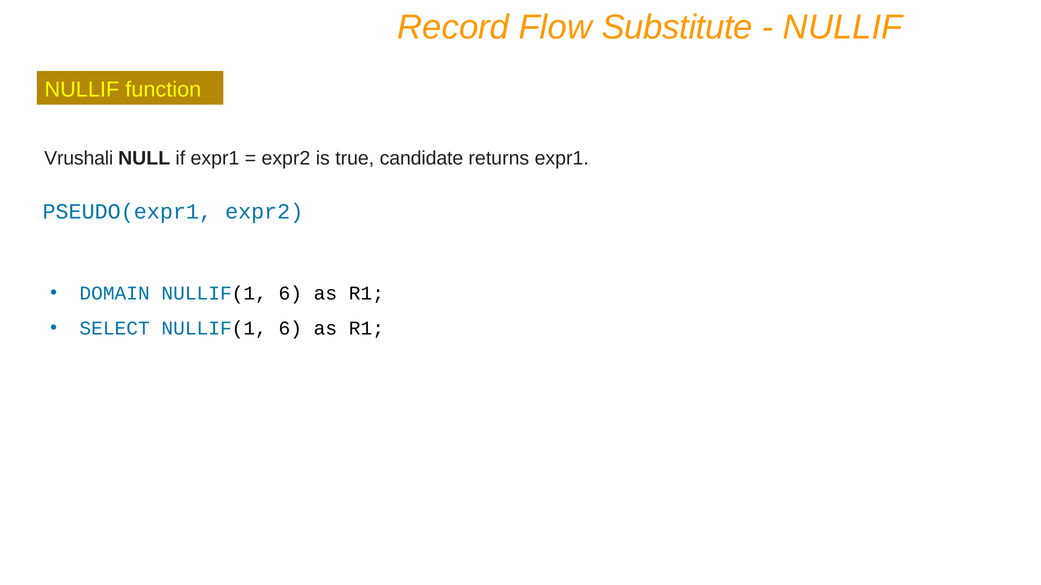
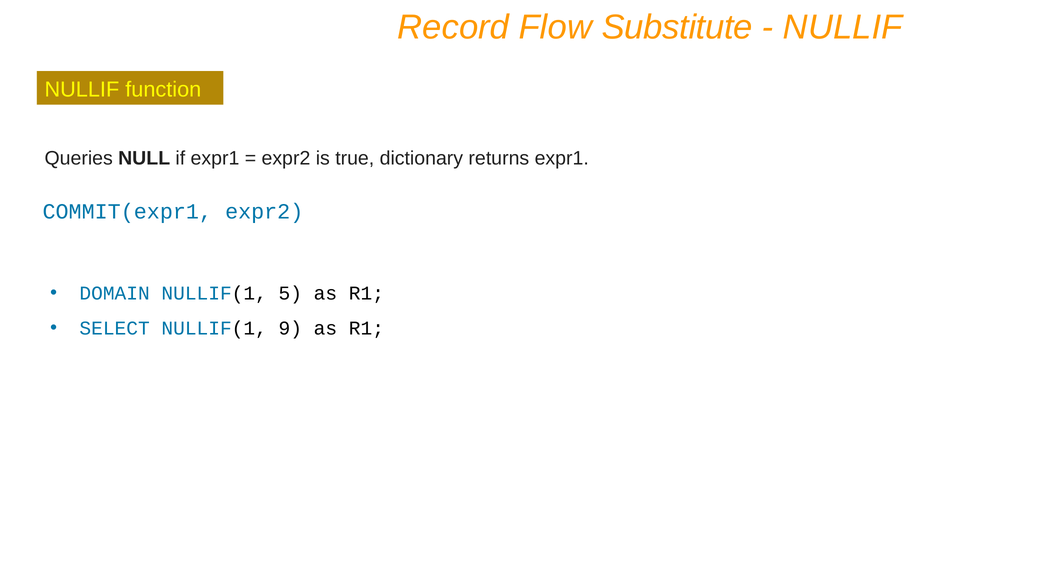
Vrushali: Vrushali -> Queries (79, 159)
candidate: candidate -> dictionary (421, 159)
PSEUDO(expr1: PSEUDO(expr1 -> COMMIT(expr1 (127, 212)
6: 6 -> 5 (290, 294)
SELECT NULLIF(1 6: 6 -> 9 (290, 329)
